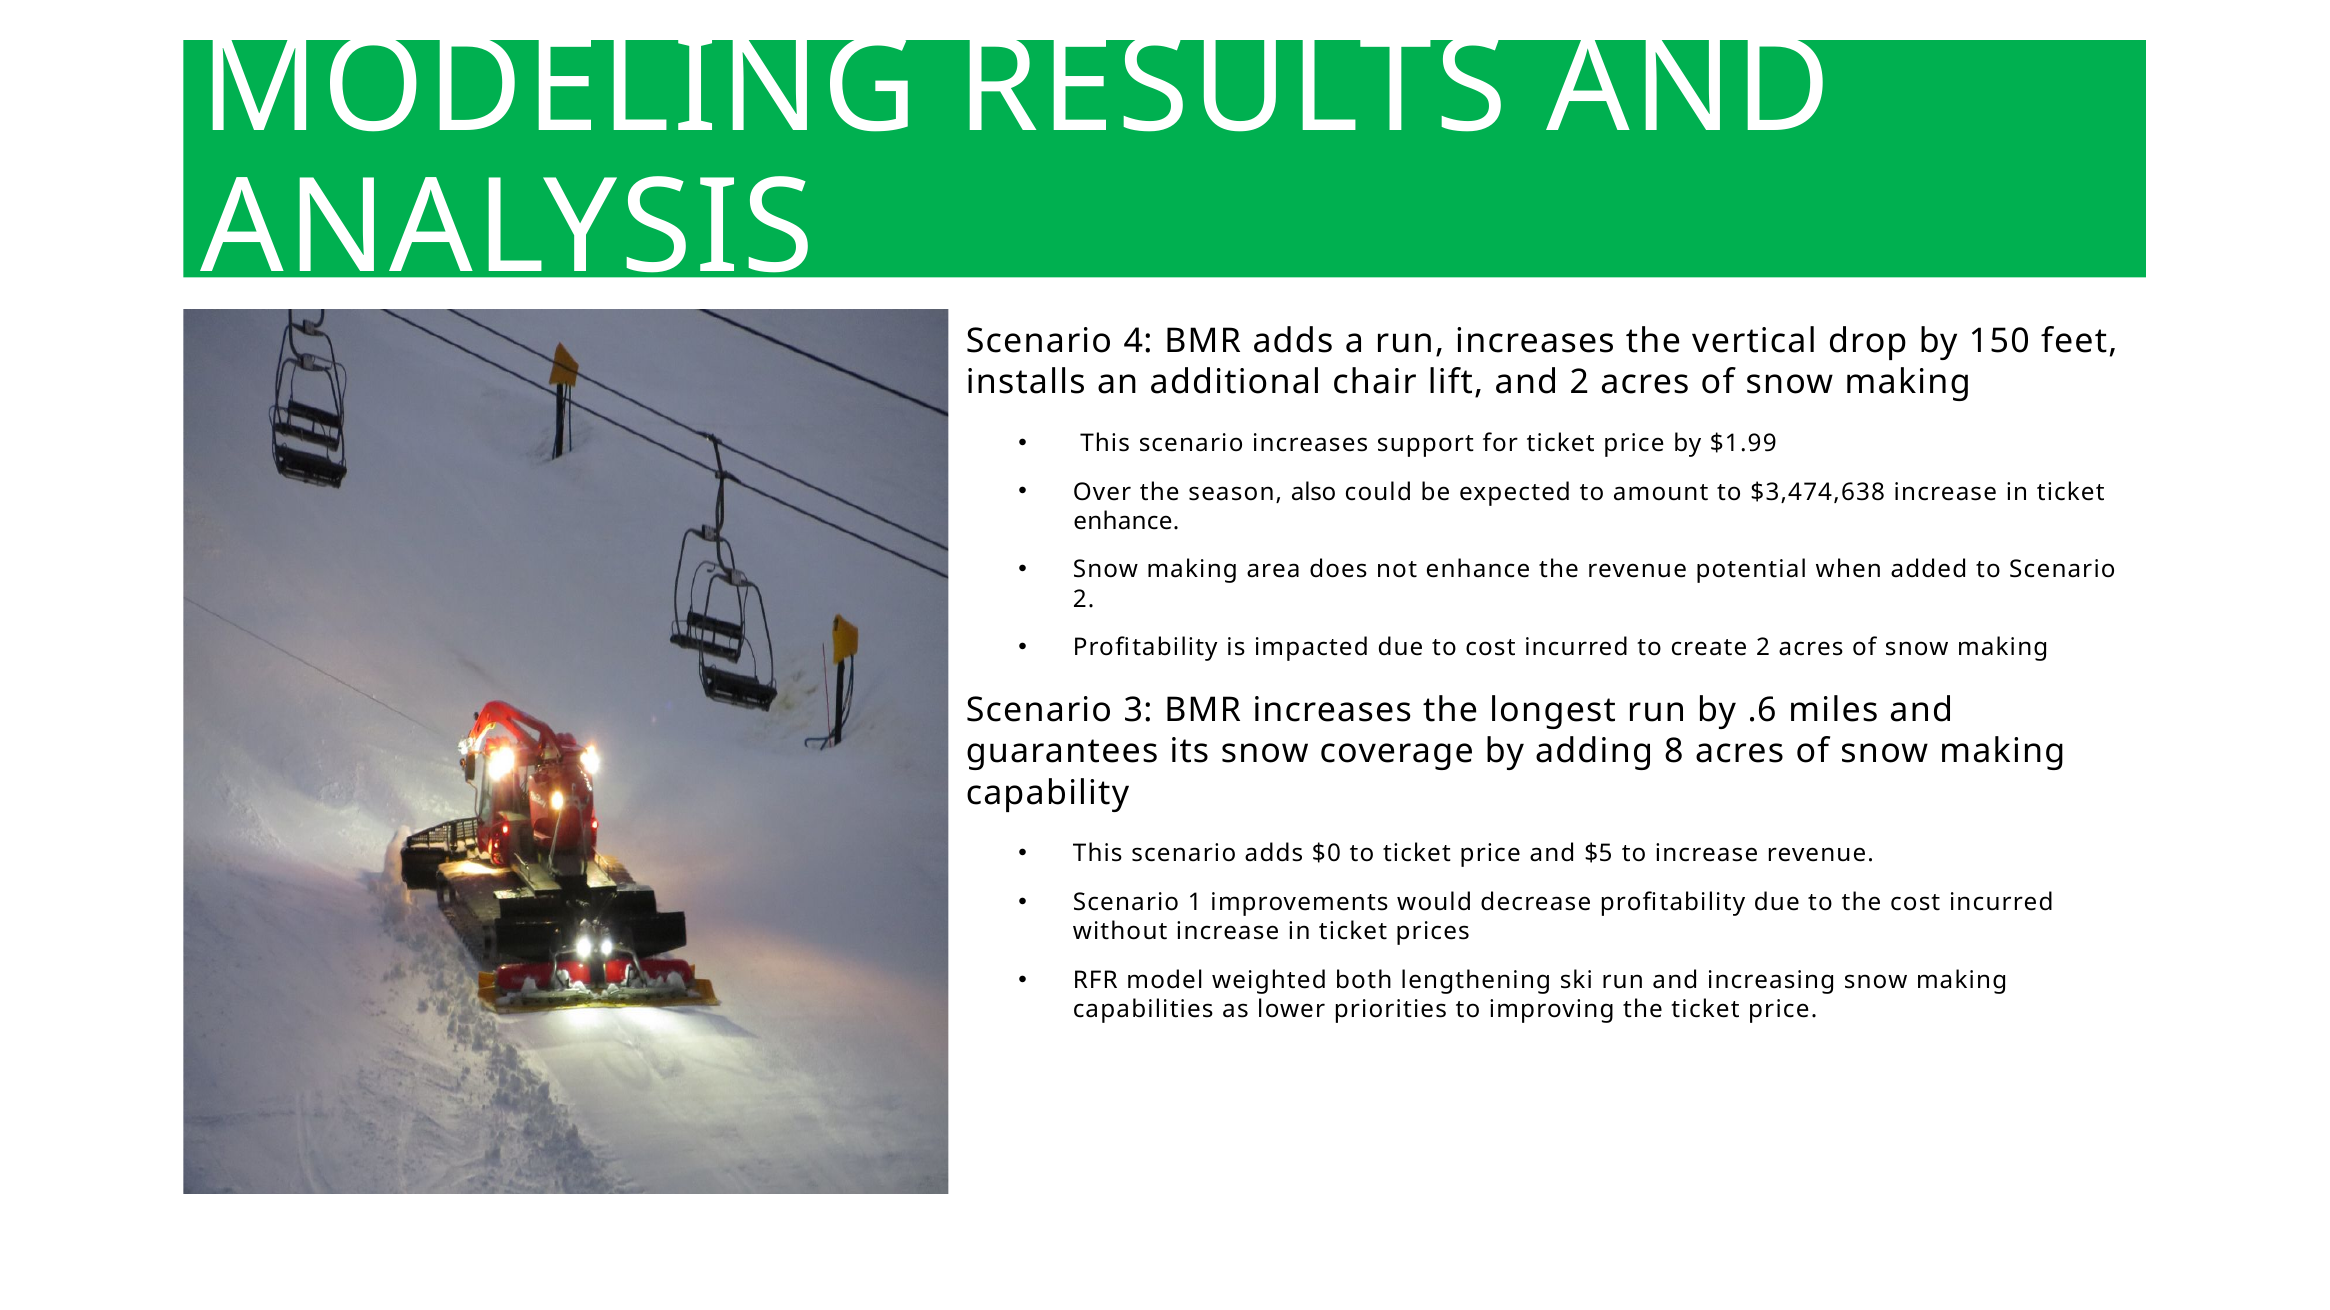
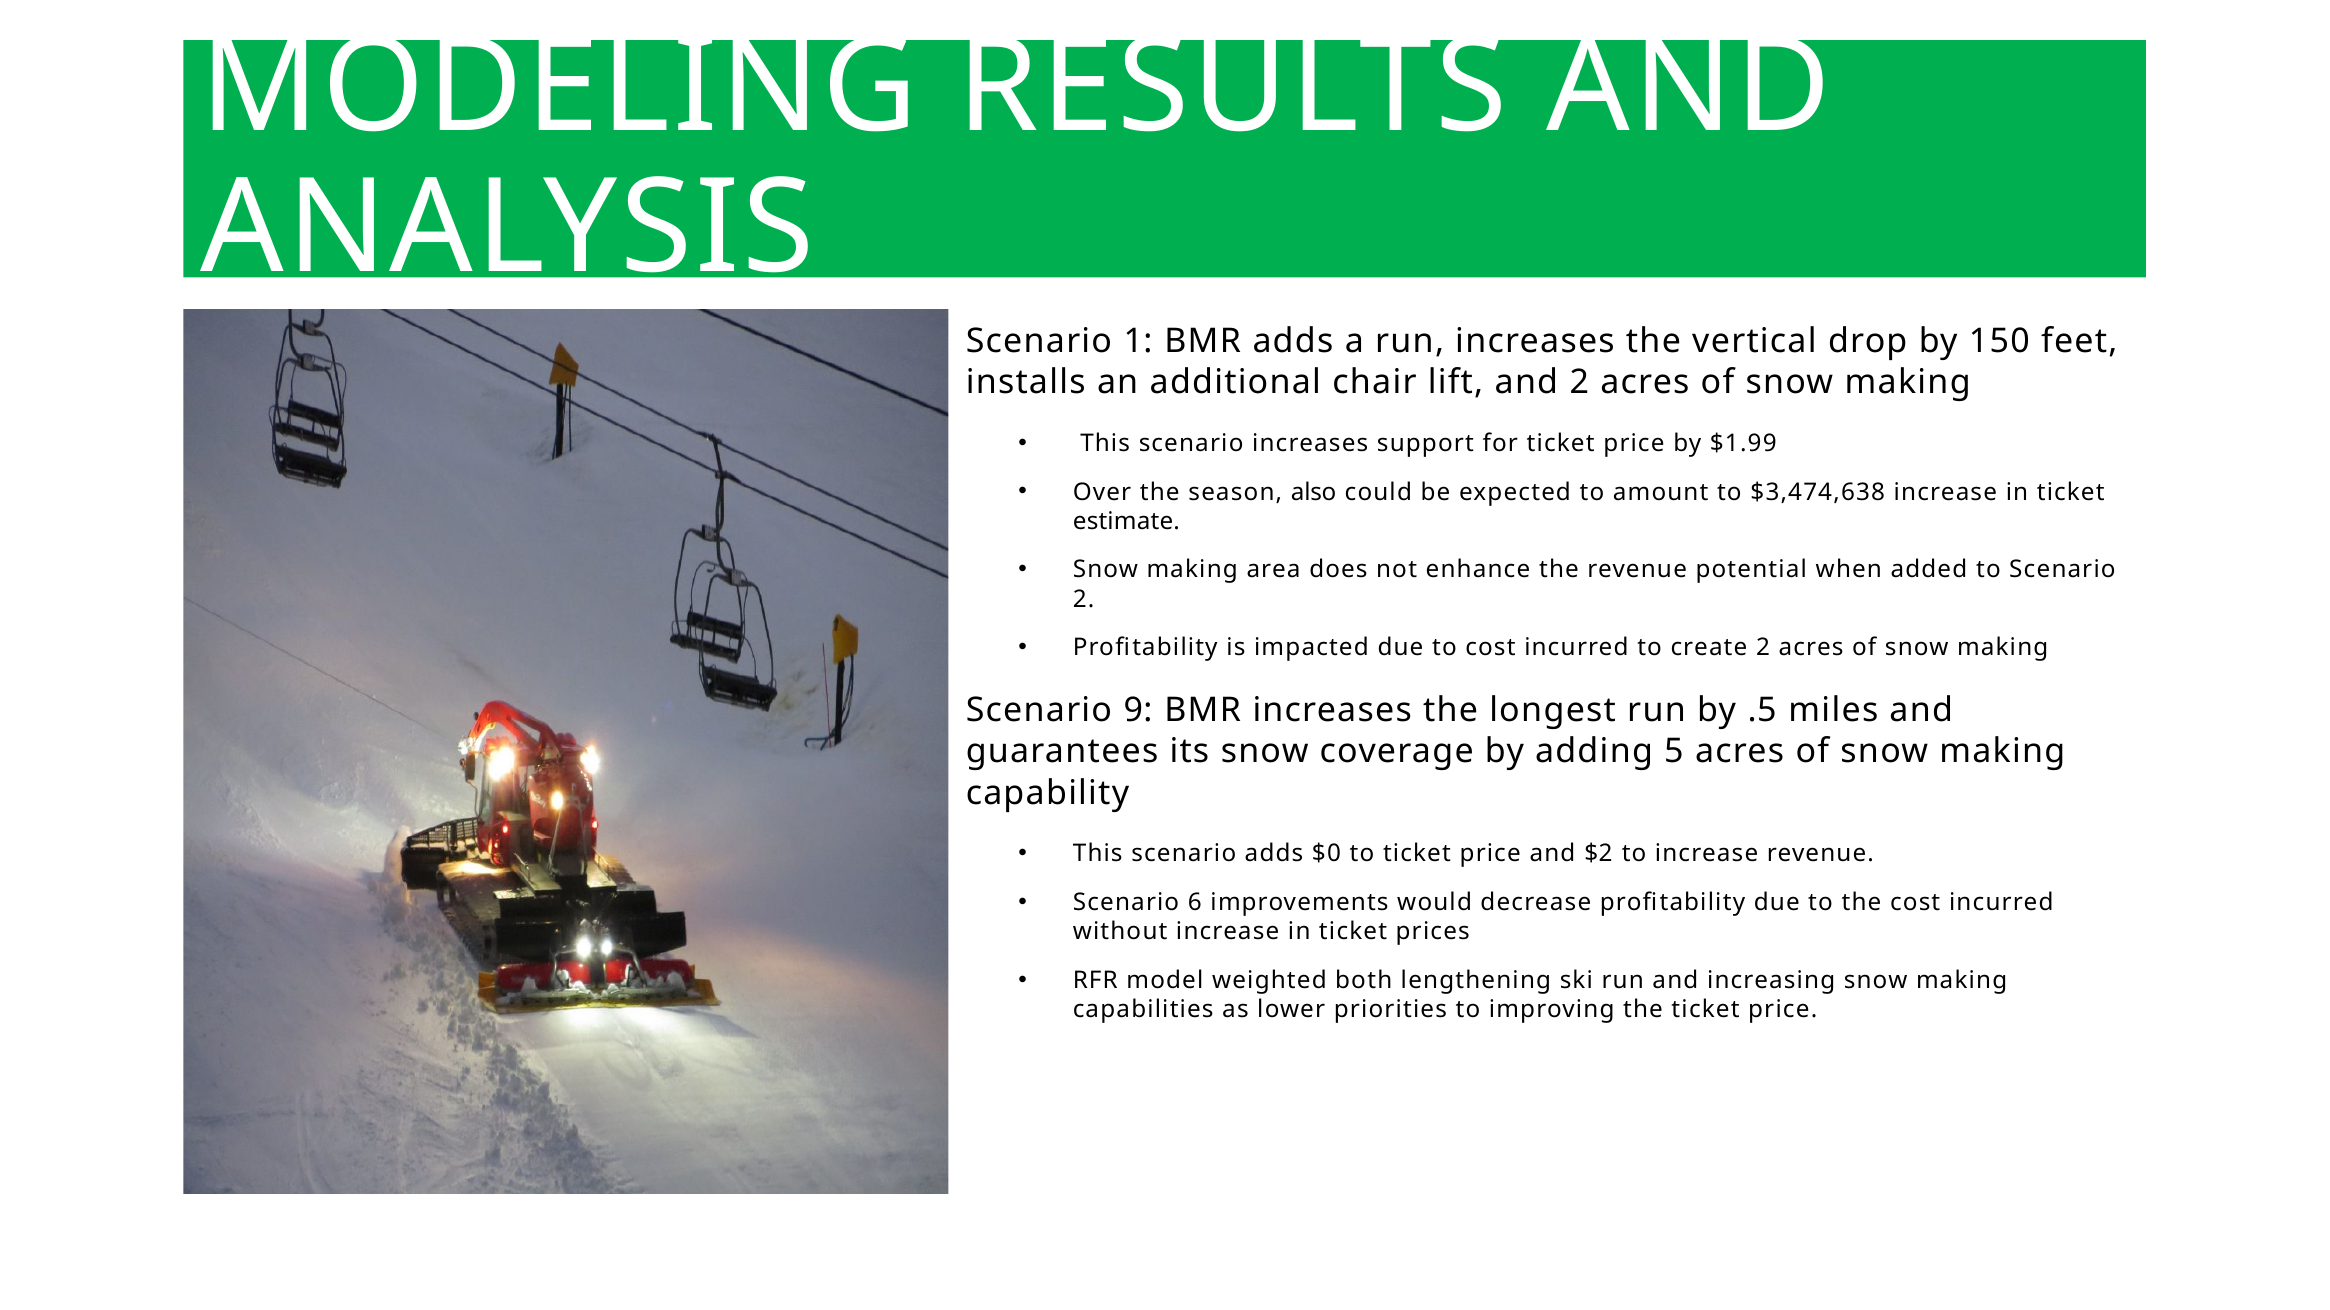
4: 4 -> 1 (1138, 341)
enhance: enhance -> estimate (1126, 522)
3: 3 -> 9 (1138, 711)
.6: .6 -> .5 (1762, 711)
8: 8 -> 5 (1674, 752)
$5: $5 -> $2 (1598, 854)
1: 1 -> 6 (1195, 903)
